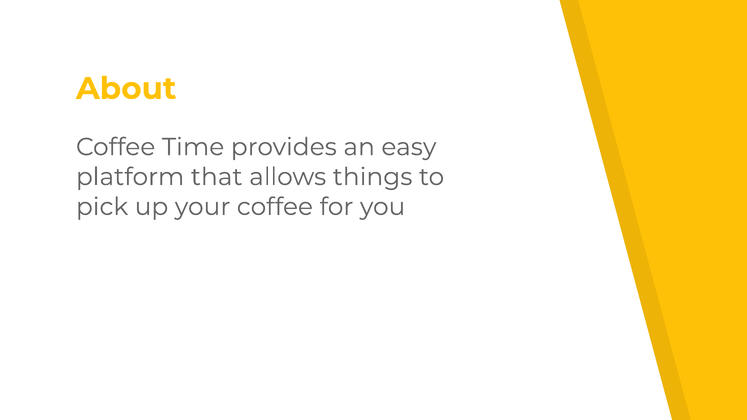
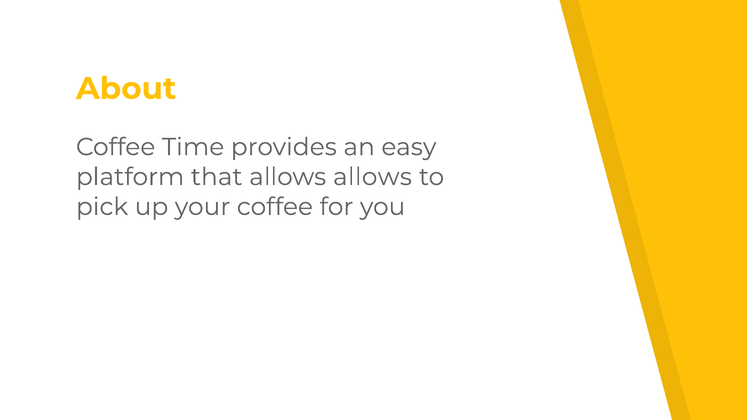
allows things: things -> allows (372, 177)
